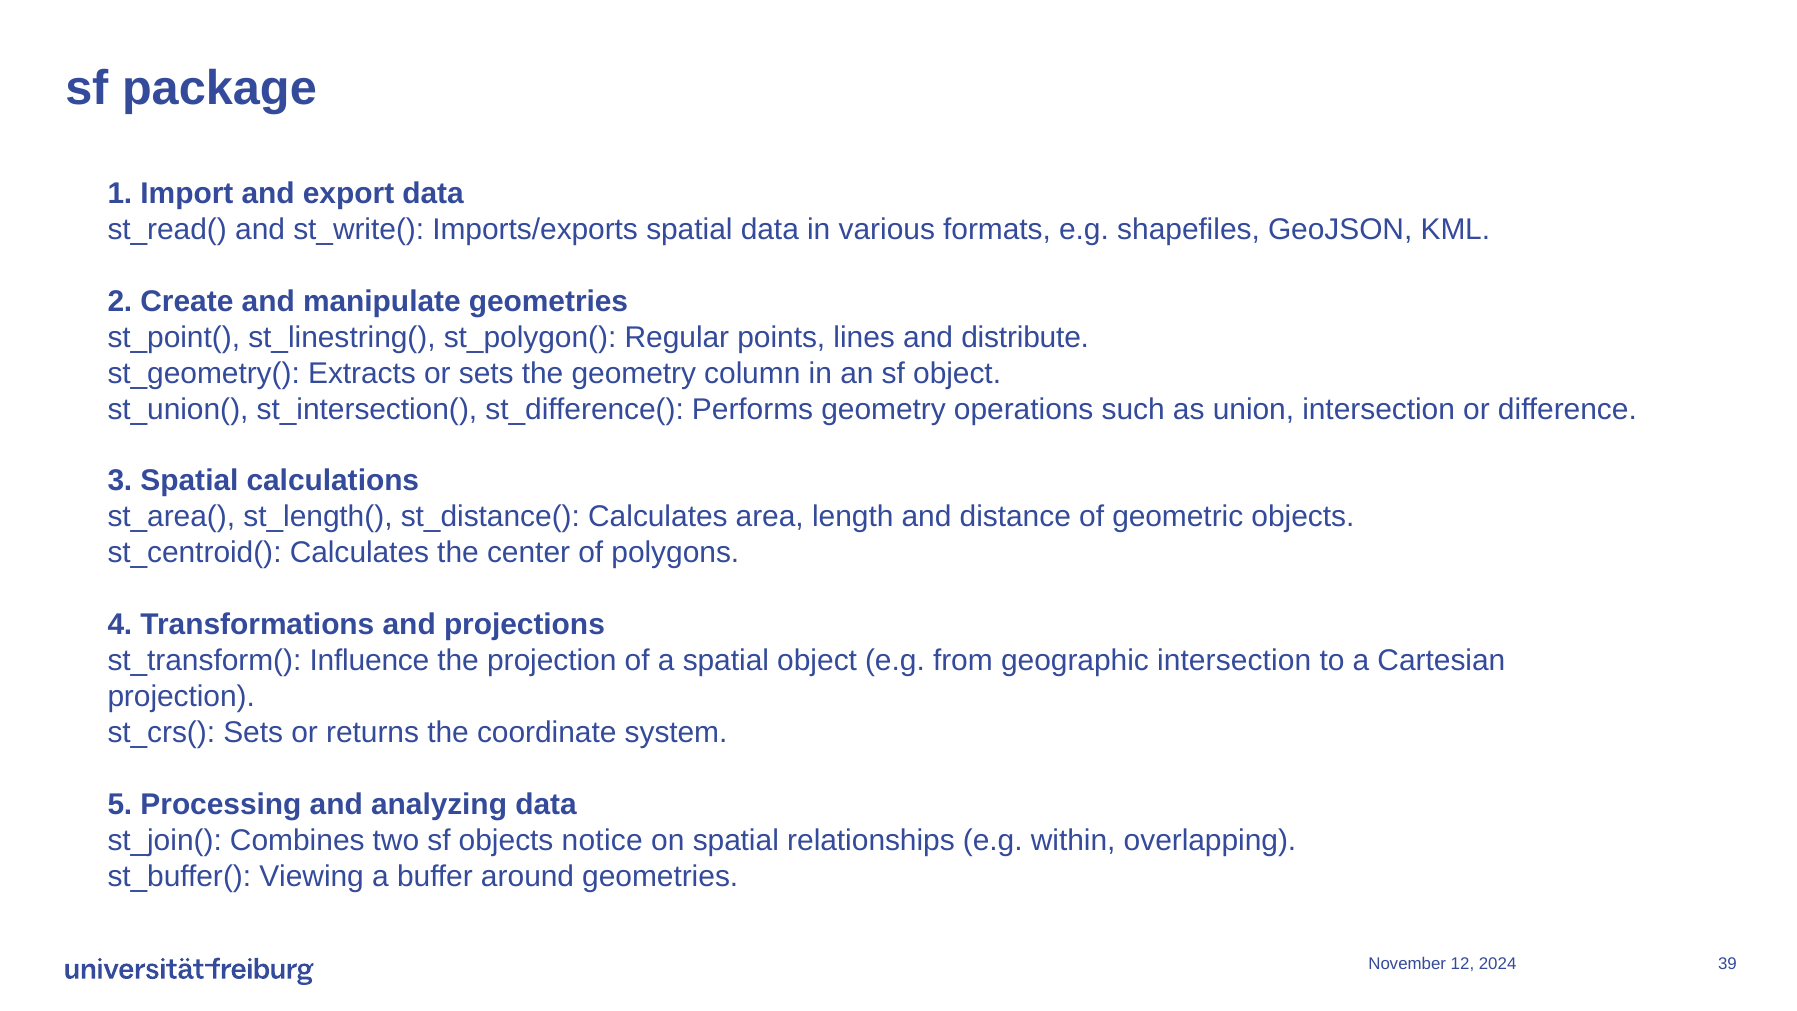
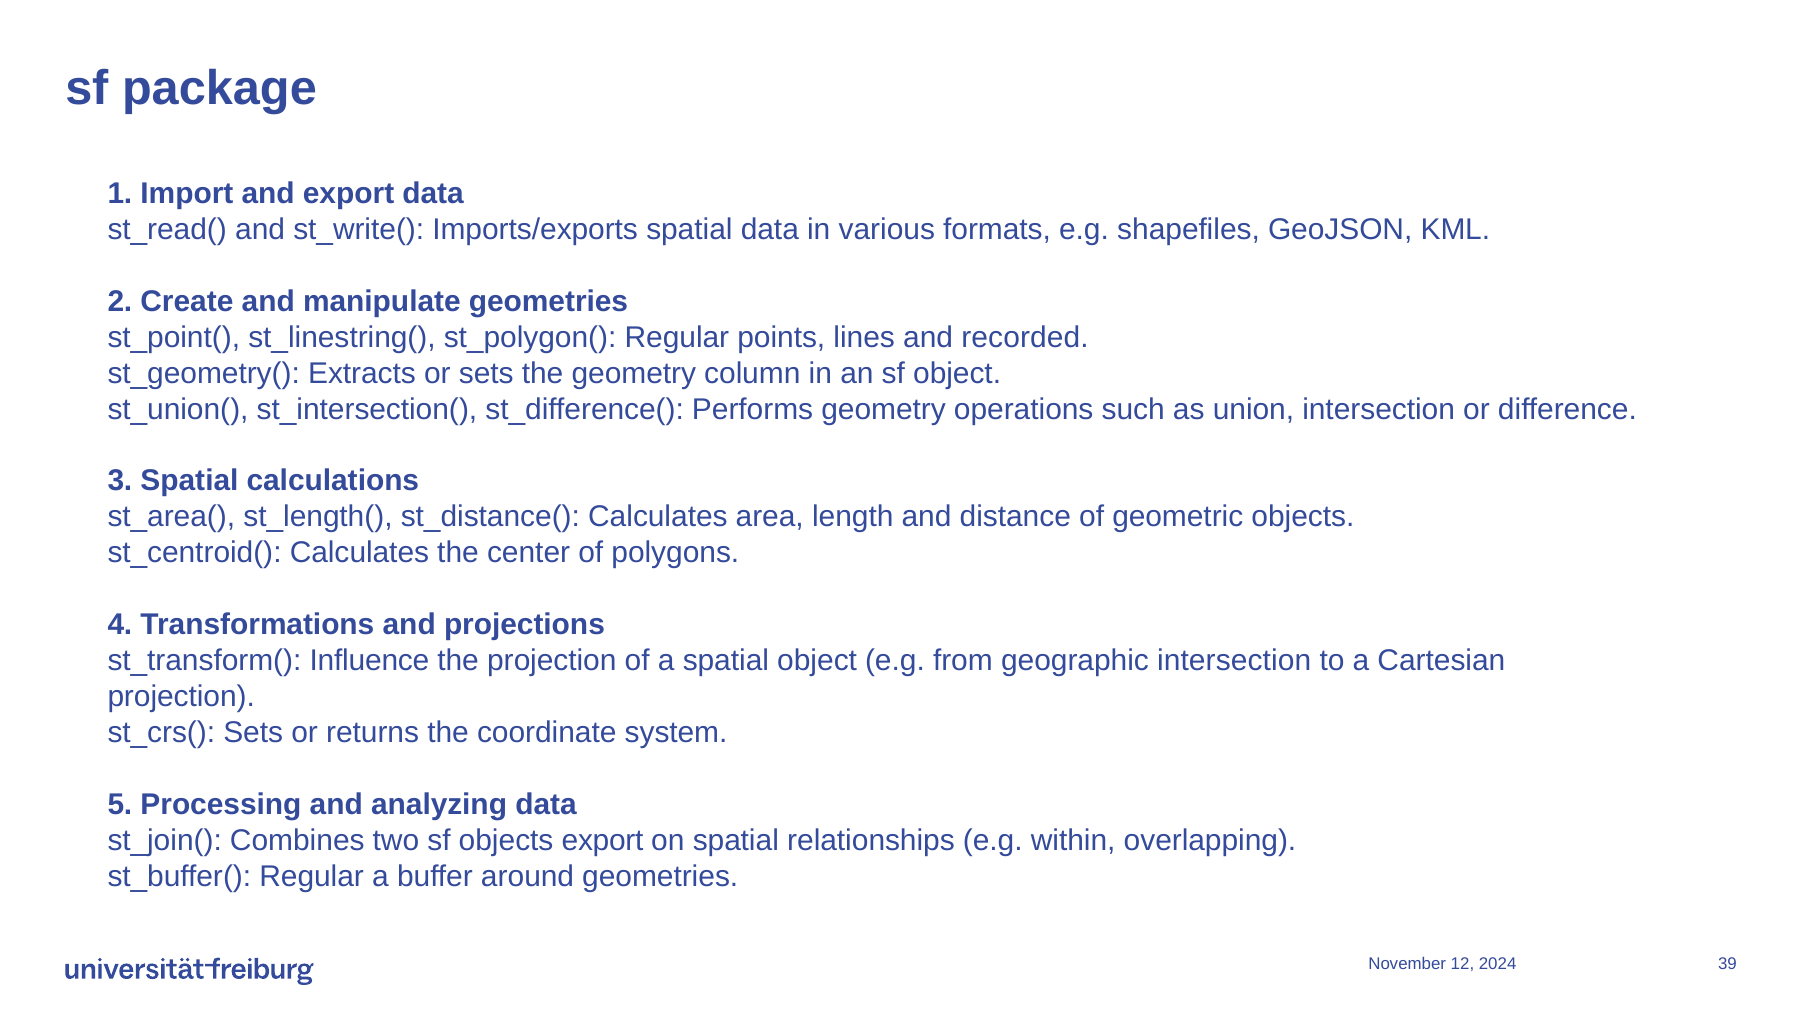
distribute: distribute -> recorded (1025, 337)
objects notice: notice -> export (602, 840)
st_buffer( Viewing: Viewing -> Regular (312, 876)
